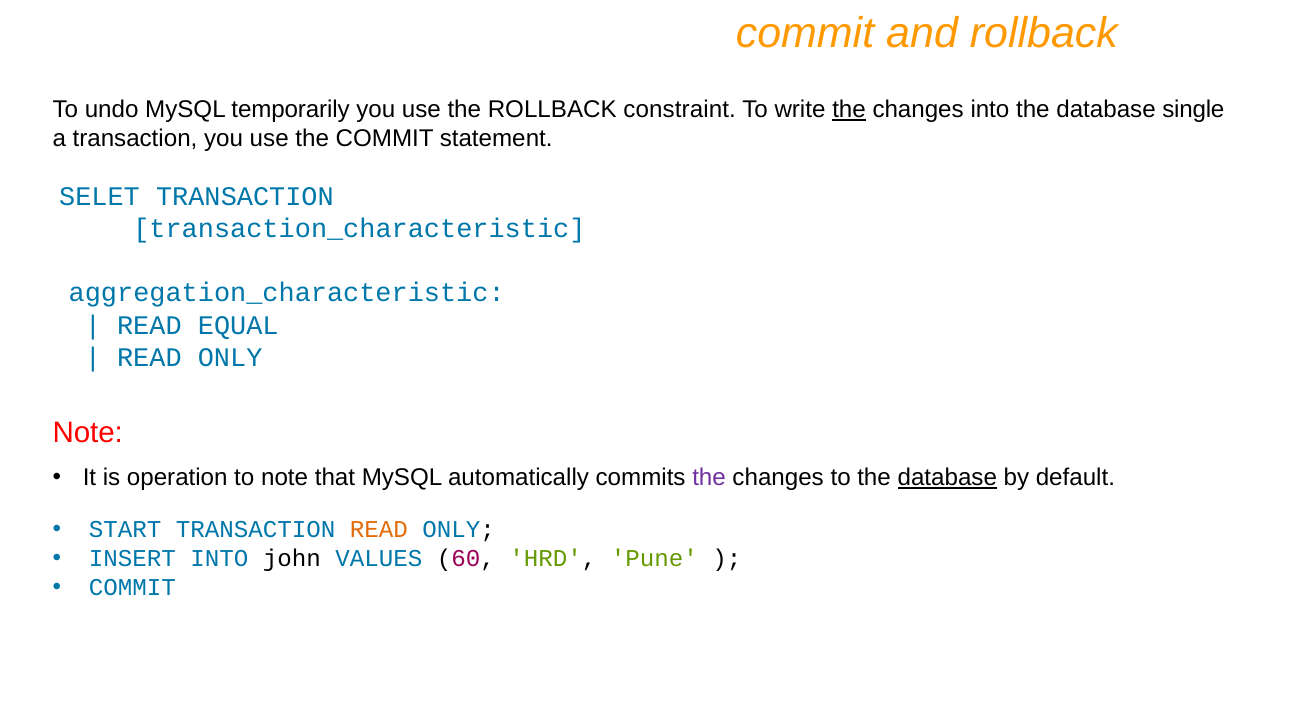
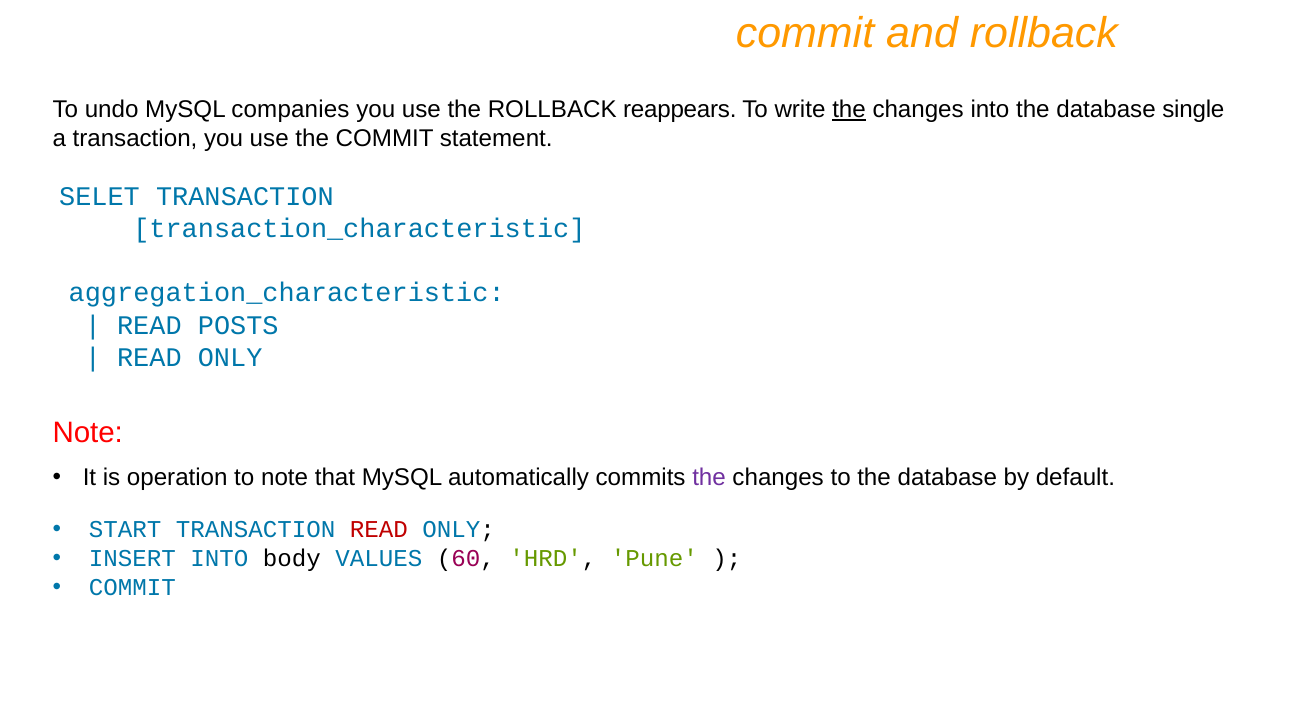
temporarily: temporarily -> companies (290, 110)
constraint: constraint -> reappears (680, 110)
EQUAL: EQUAL -> POSTS (238, 325)
database underline: present -> none (947, 477)
READ colour: orange -> red (379, 529)
john: john -> body (292, 558)
